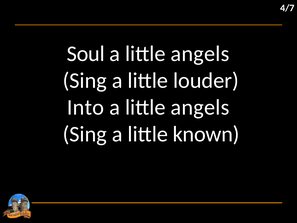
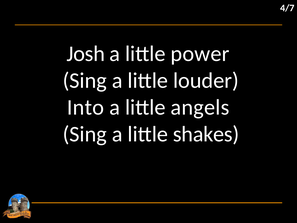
Soul: Soul -> Josh (86, 54)
angels: angels -> power (200, 54)
known: known -> shakes (206, 134)
